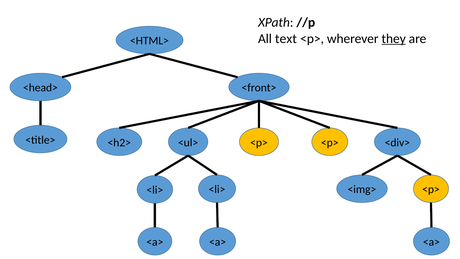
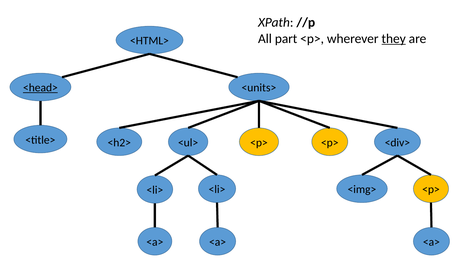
text: text -> part (286, 39)
<head> underline: none -> present (40, 88)
<front>: <front> -> <units> (259, 88)
